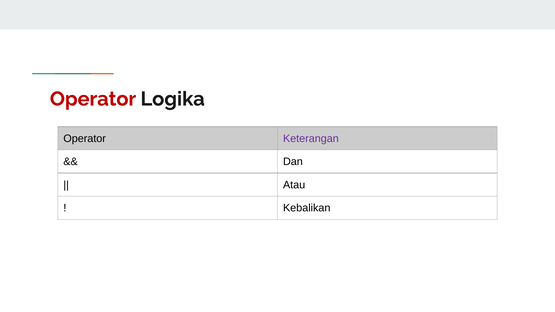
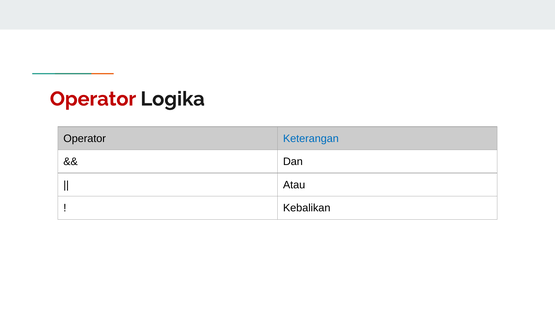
Keterangan colour: purple -> blue (311, 139)
